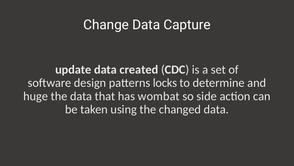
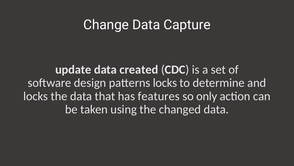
huge: huge -> locks (36, 96)
wombat: wombat -> features (159, 96)
side: side -> only (207, 96)
